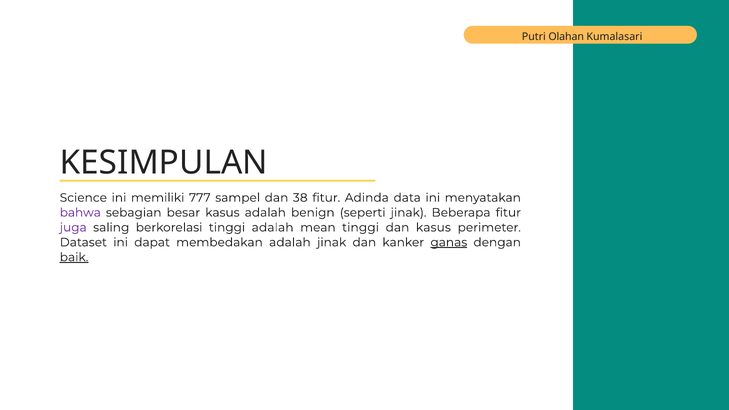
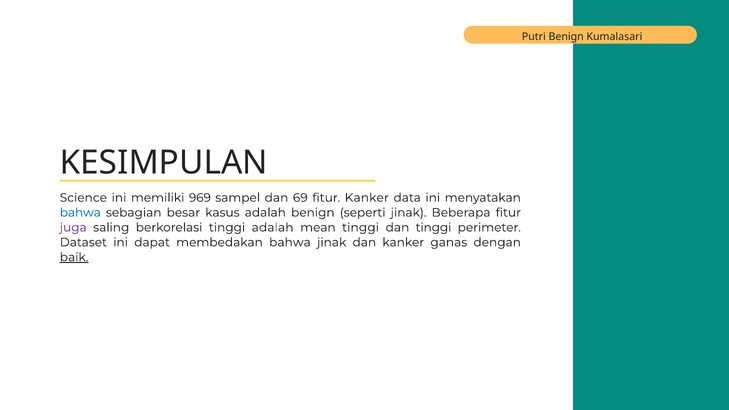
Putri Olahan: Olahan -> Benign (566, 37)
777: 777 -> 969 (200, 198)
38: 38 -> 69 (300, 198)
fitur Adinda: Adinda -> Kanker (367, 198)
bahwa colour: purple -> blue (80, 213)
dan kasus: kasus -> tinggi (433, 228)
membedakan adalah: adalah -> bahwa (290, 242)
ganas underline: present -> none (449, 242)
